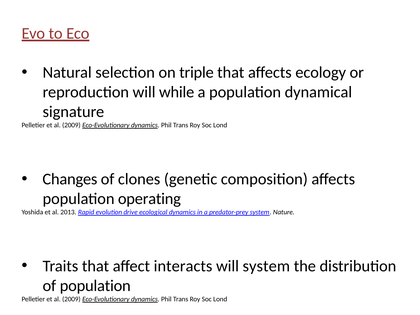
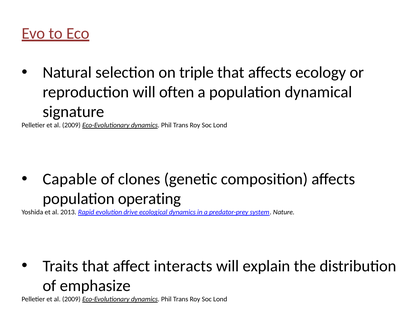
while: while -> often (177, 92)
Changes: Changes -> Capable (70, 179)
will system: system -> explain (266, 266)
of population: population -> emphasize (95, 286)
